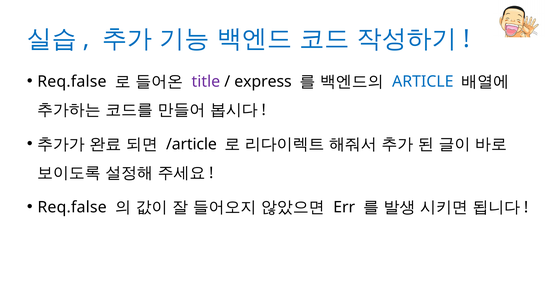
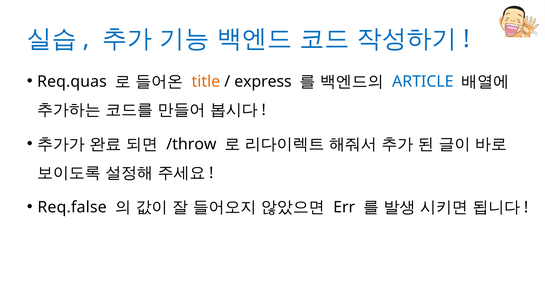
Req.false: Req.false -> Req.quas (72, 82)
title colour: purple -> orange (206, 82)
/article: /article -> /throw (191, 145)
